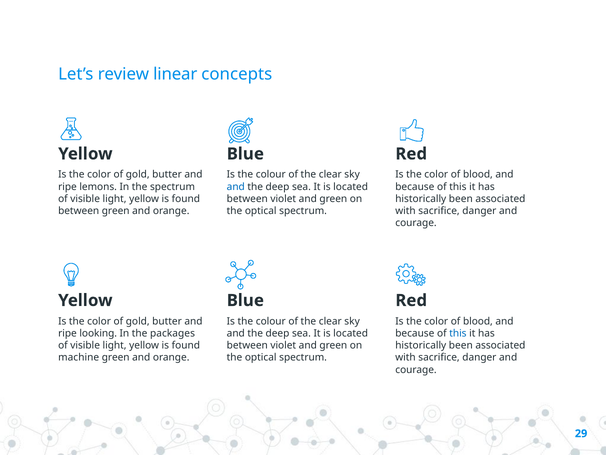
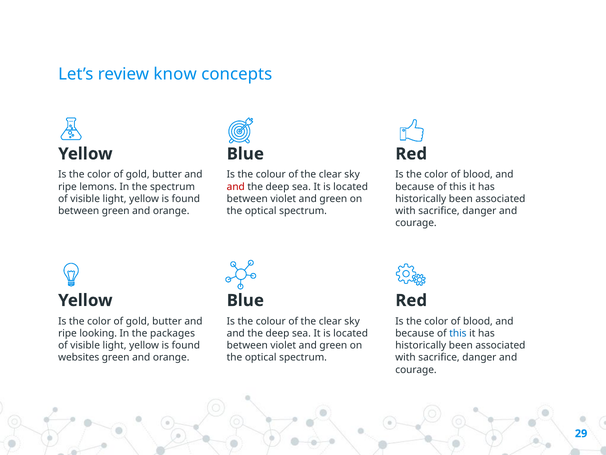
linear: linear -> know (175, 74)
and colour: blue -> red (236, 187)
machine: machine -> websites (79, 357)
